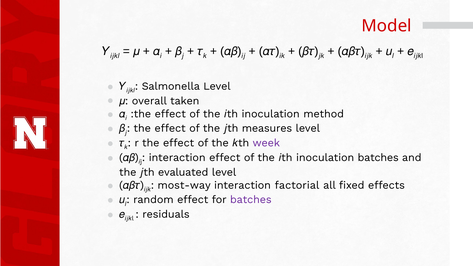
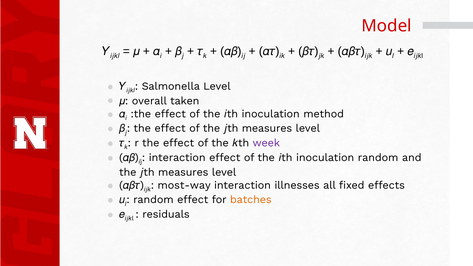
inoculation batches: batches -> random (378, 158)
evaluated: evaluated -> measures (183, 172)
factorial: factorial -> illnesses (297, 185)
batches colour: purple -> orange (251, 200)
